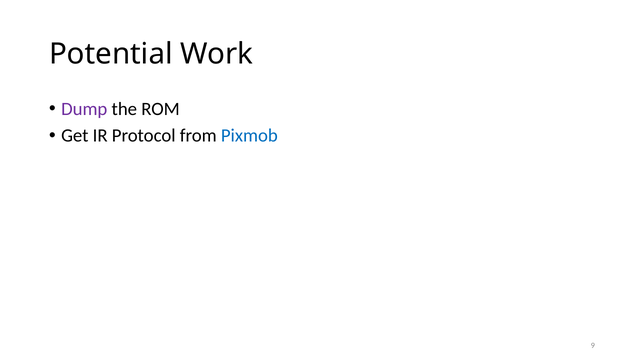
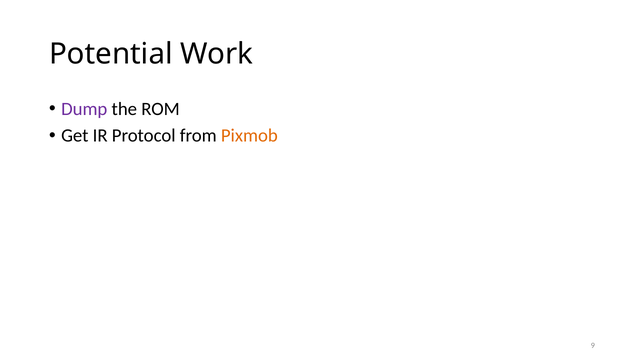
Pixmob colour: blue -> orange (249, 136)
